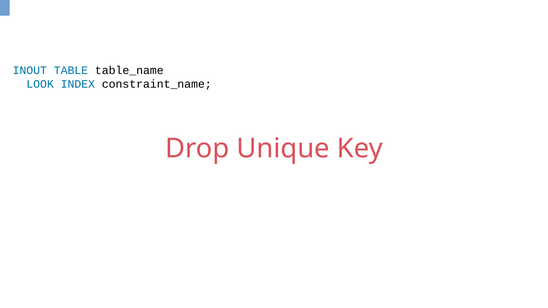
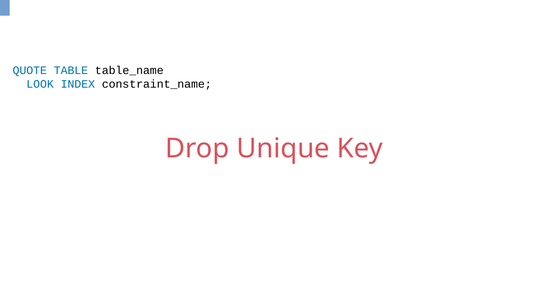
INOUT: INOUT -> QUOTE (30, 71)
